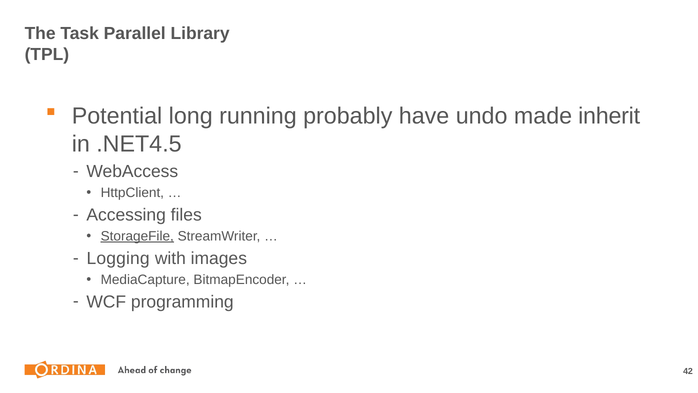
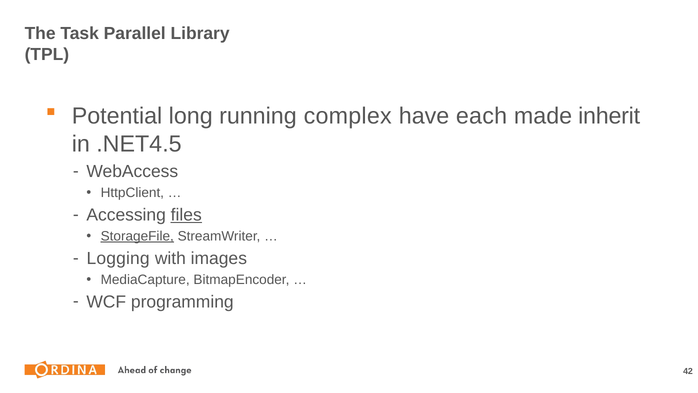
probably: probably -> complex (348, 116)
undo: undo -> each (481, 116)
files underline: none -> present (186, 215)
